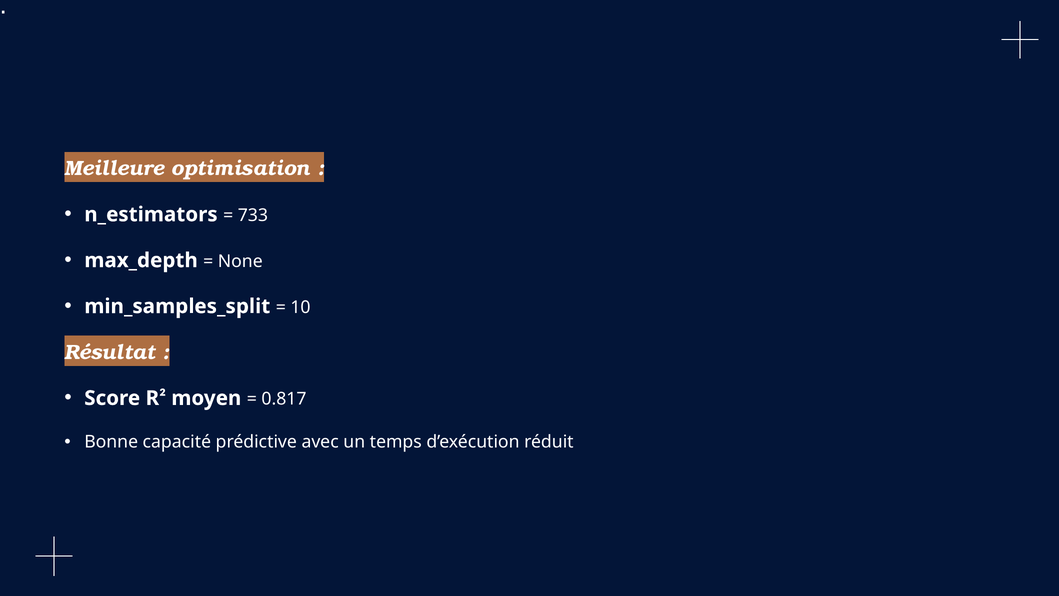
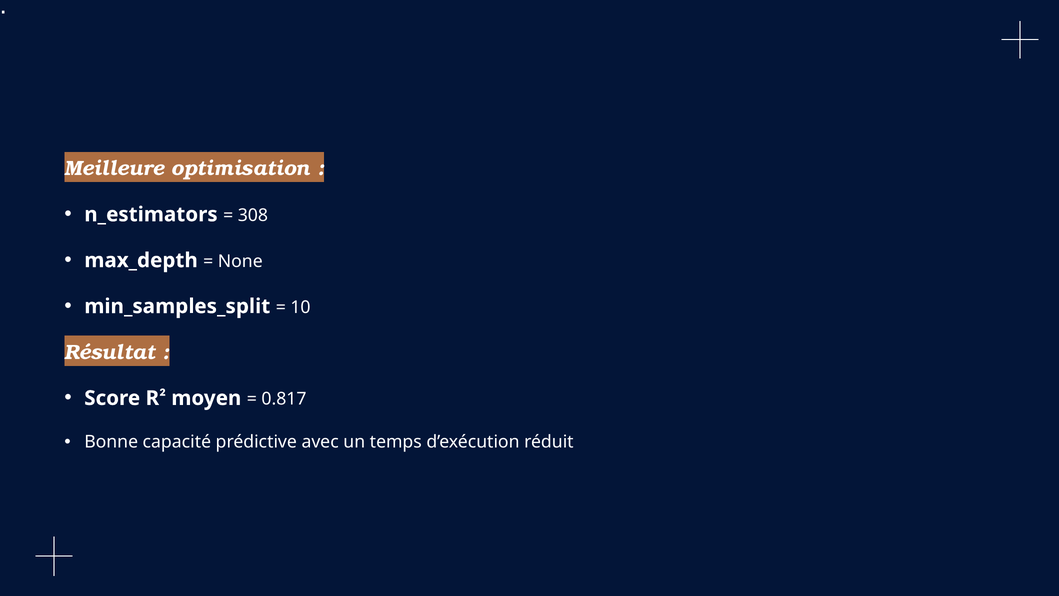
733: 733 -> 308 (253, 215)
